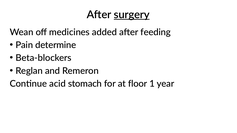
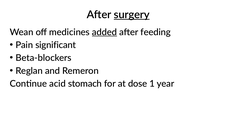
added underline: none -> present (104, 32)
determine: determine -> significant (56, 45)
floor: floor -> dose (138, 84)
